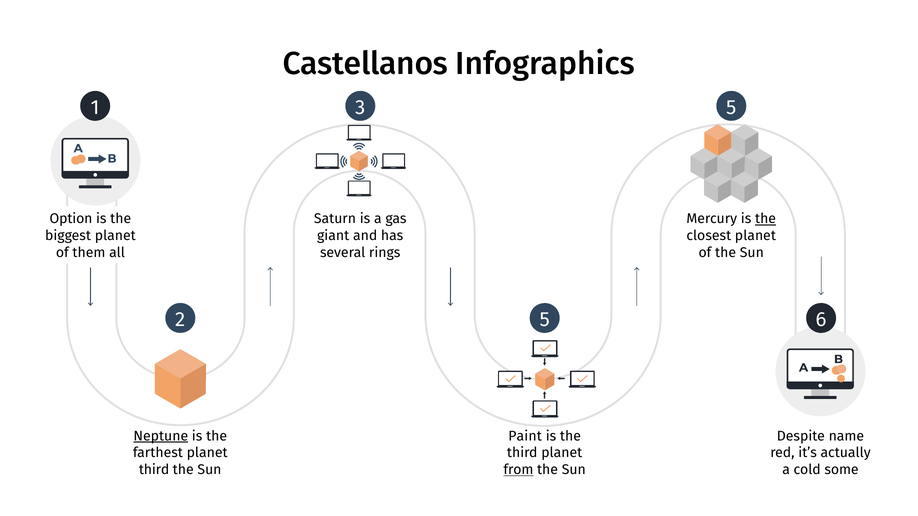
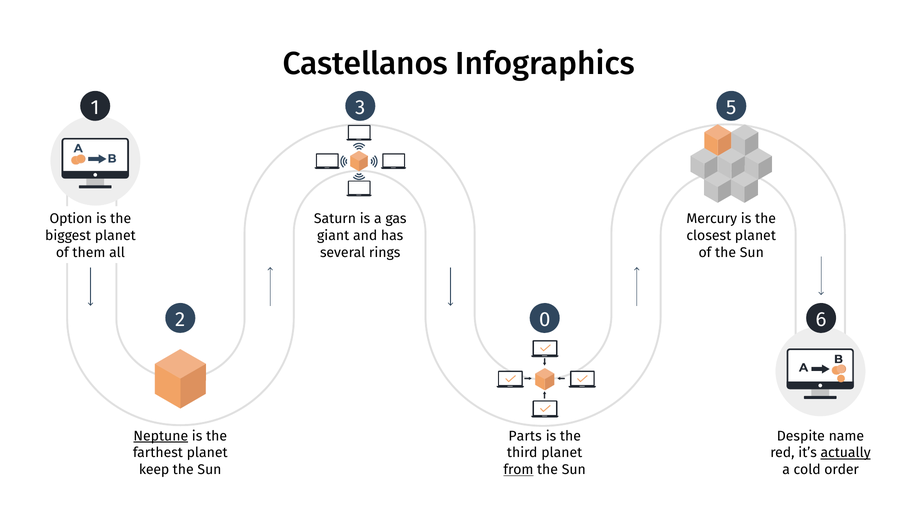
the underline: present -> none (766, 219)
2 5: 5 -> 0 (545, 320)
Paint: Paint -> Parts (525, 436)
actually underline: none -> present (846, 453)
third: third -> keep (154, 470)
some: some -> order (842, 470)
